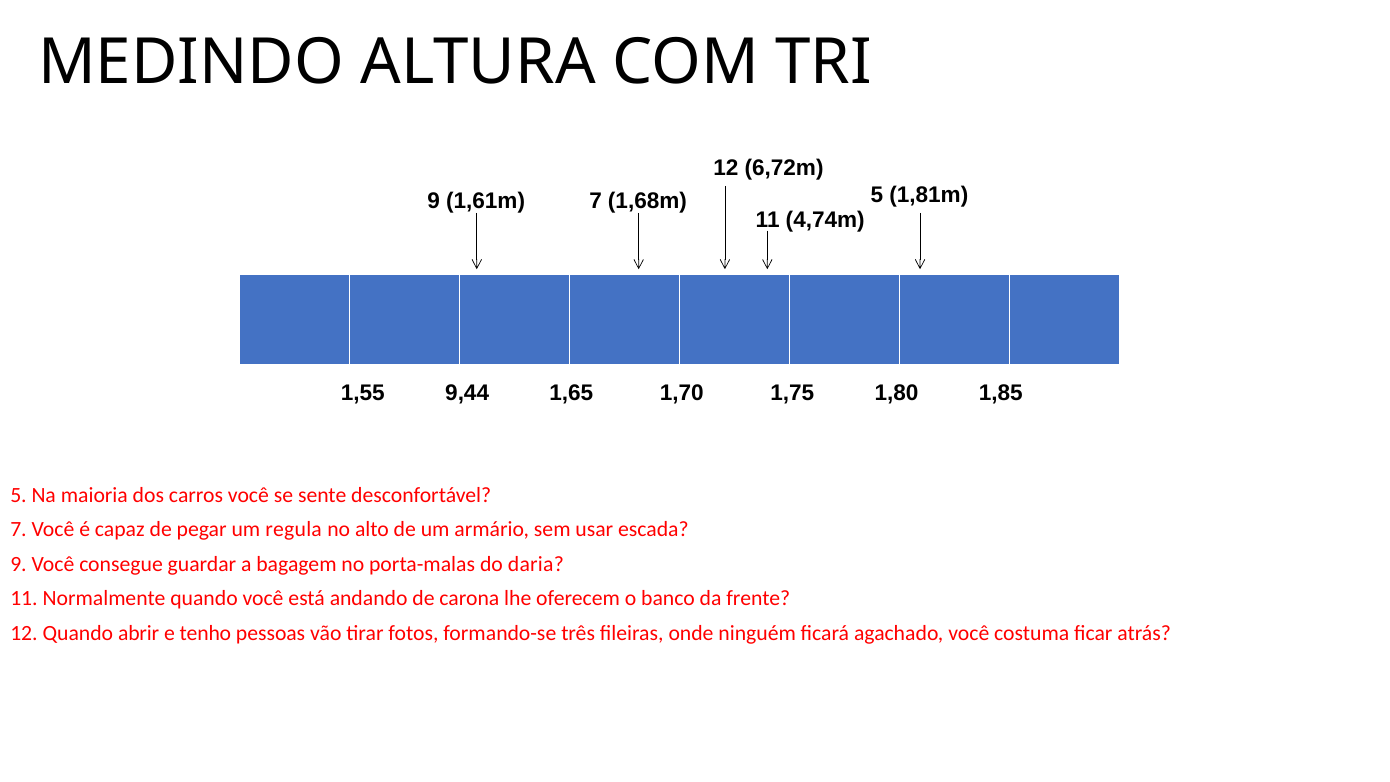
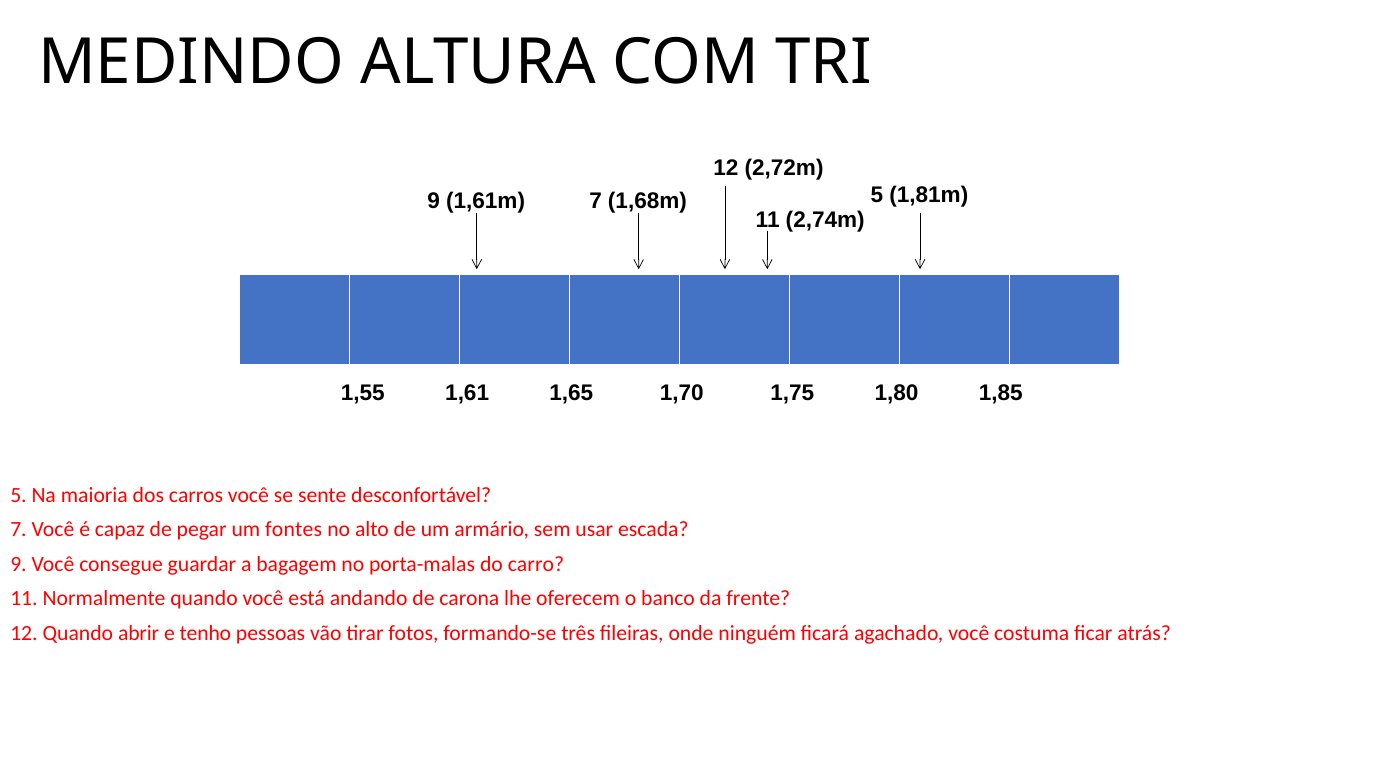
6,72m: 6,72m -> 2,72m (784, 168)
4,74m: 4,74m -> 2,74m (825, 220)
9,44: 9,44 -> 1,61 (467, 393)
regula: regula -> fontes (294, 529)
daria: daria -> carro (536, 564)
